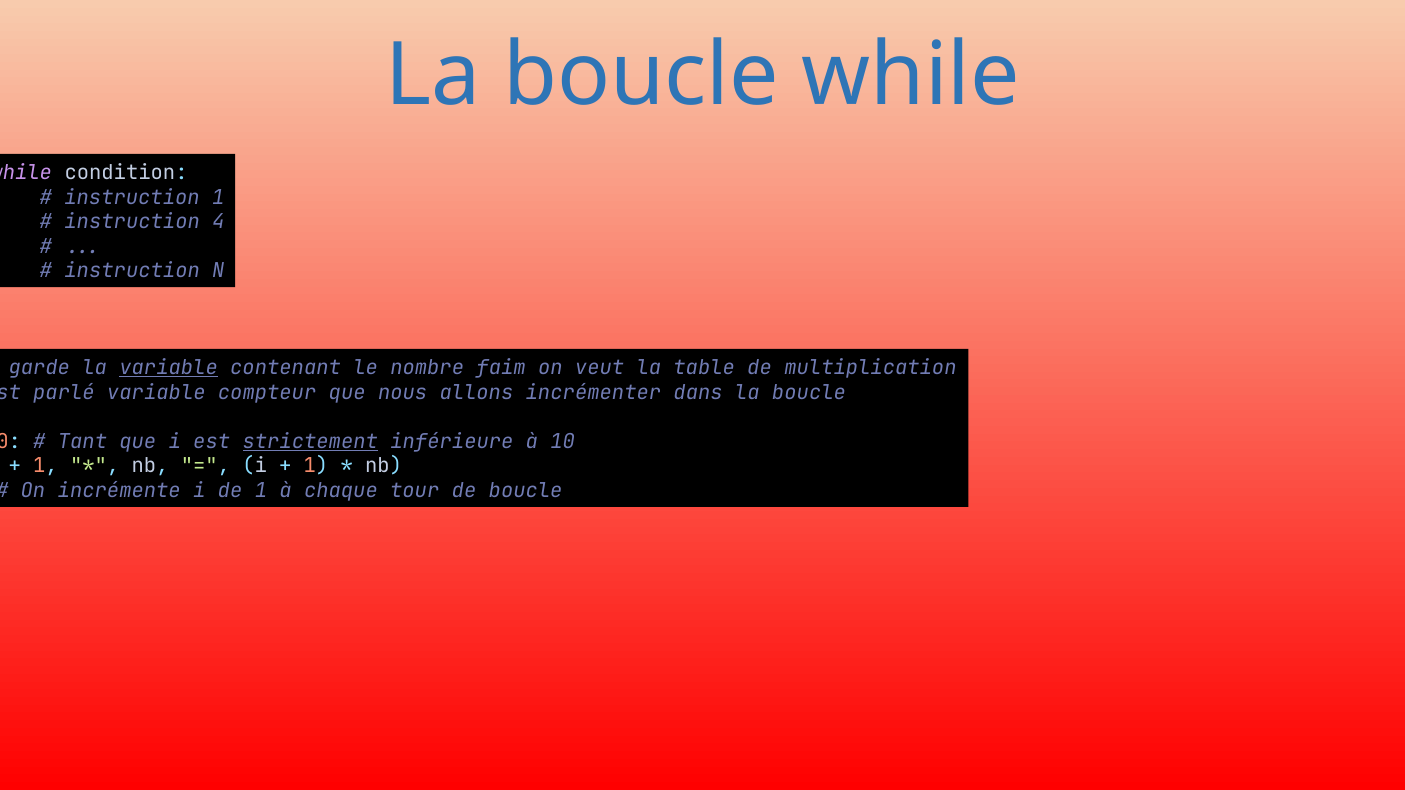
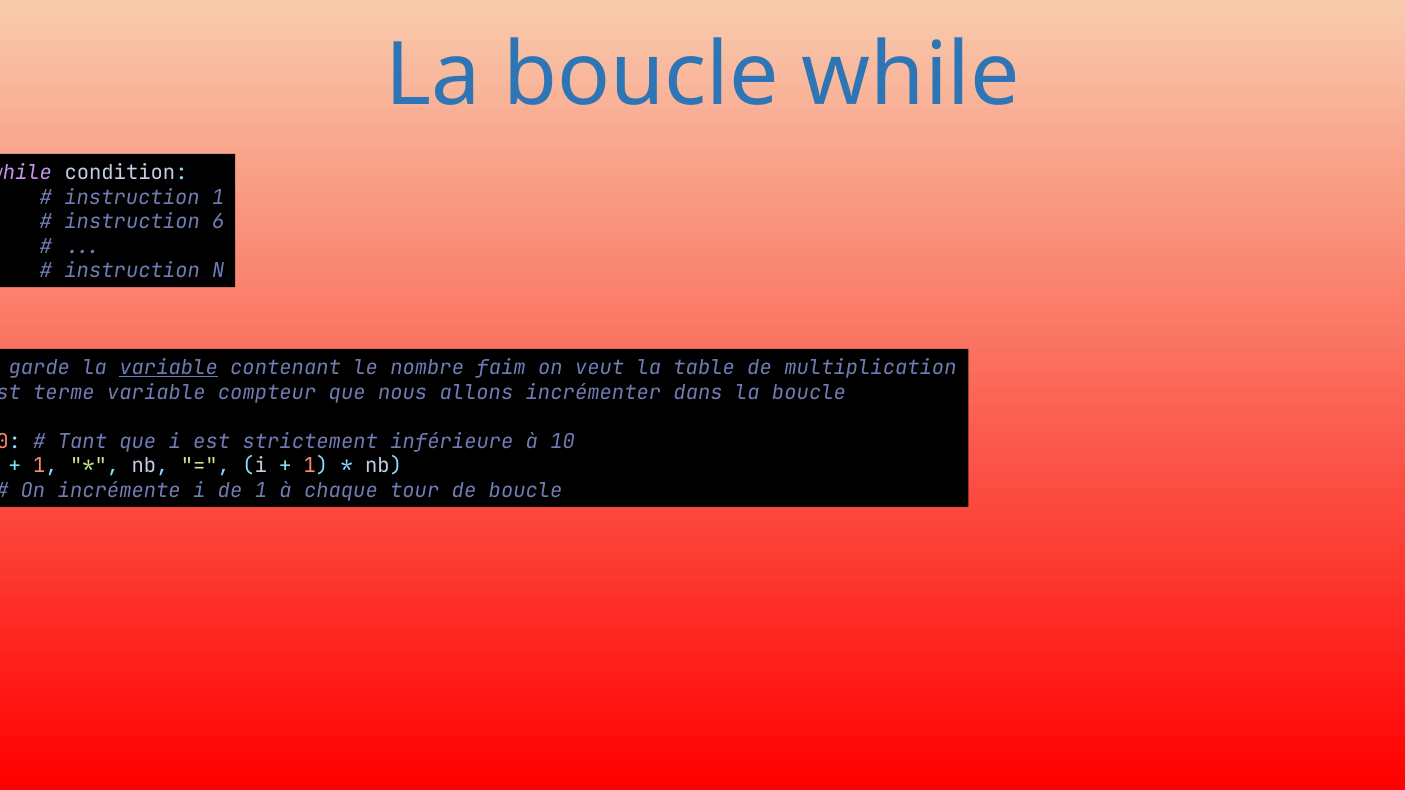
4: 4 -> 6 (218, 222)
parlé: parlé -> terme (64, 393)
strictement underline: present -> none (310, 442)
